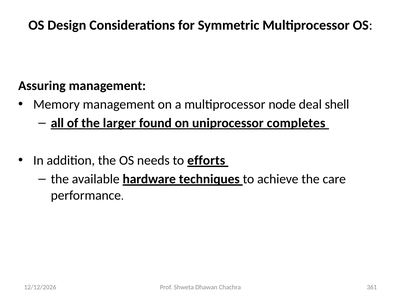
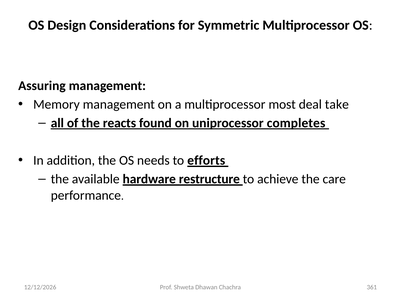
node: node -> most (282, 104)
shell: shell -> take (337, 104)
larger: larger -> reacts (119, 123)
techniques: techniques -> restructure (209, 179)
